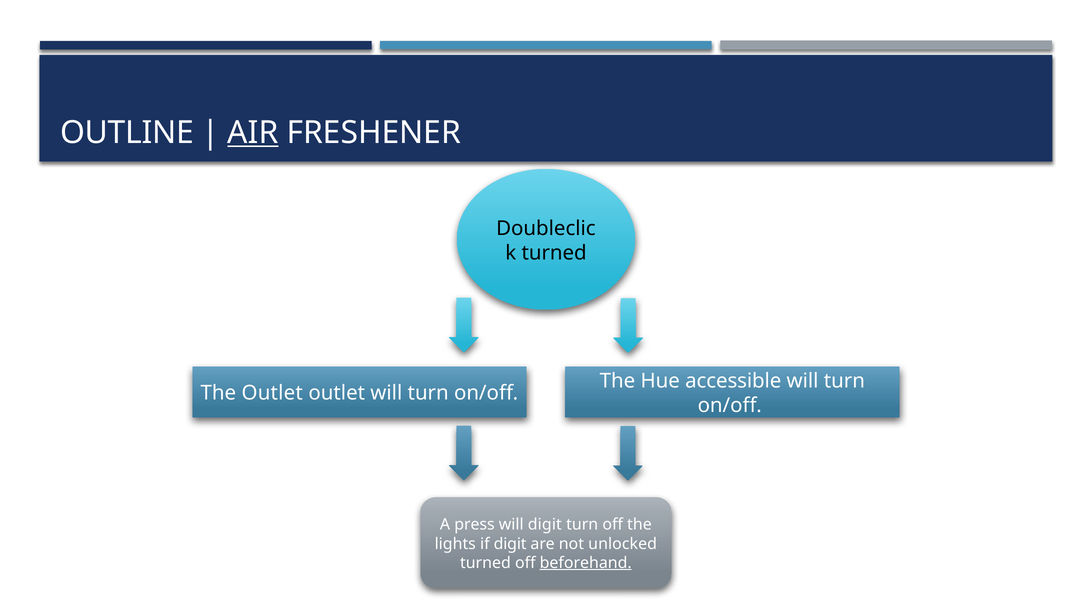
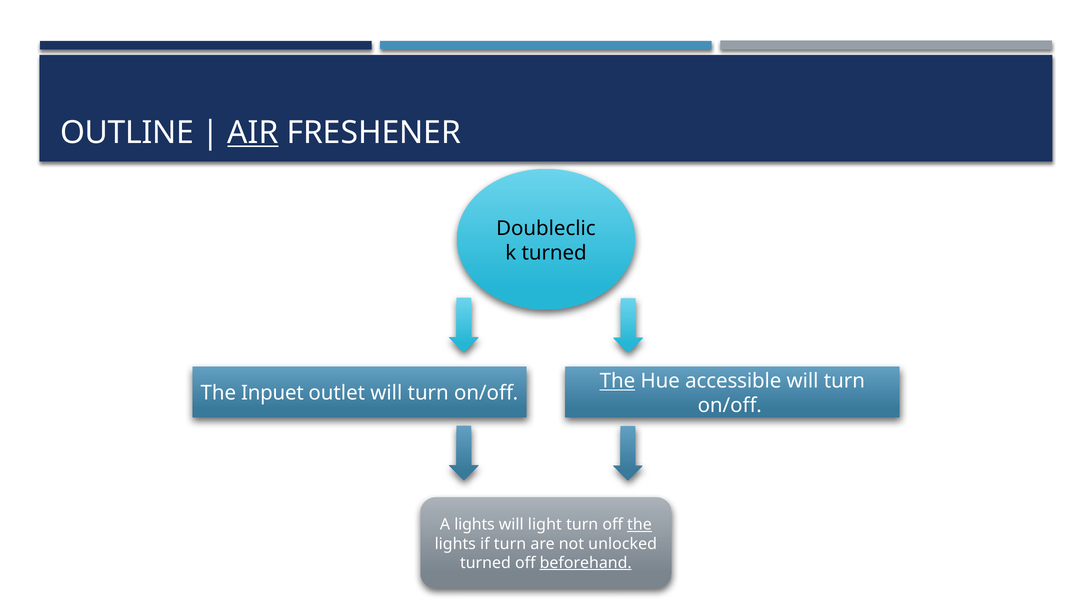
The underline: none -> present (617, 381)
The Outlet: Outlet -> Inpuet (272, 393)
A press: press -> lights (475, 525)
will digit: digit -> light (545, 525)
the underline: none -> present (639, 525)
if digit: digit -> turn (510, 544)
